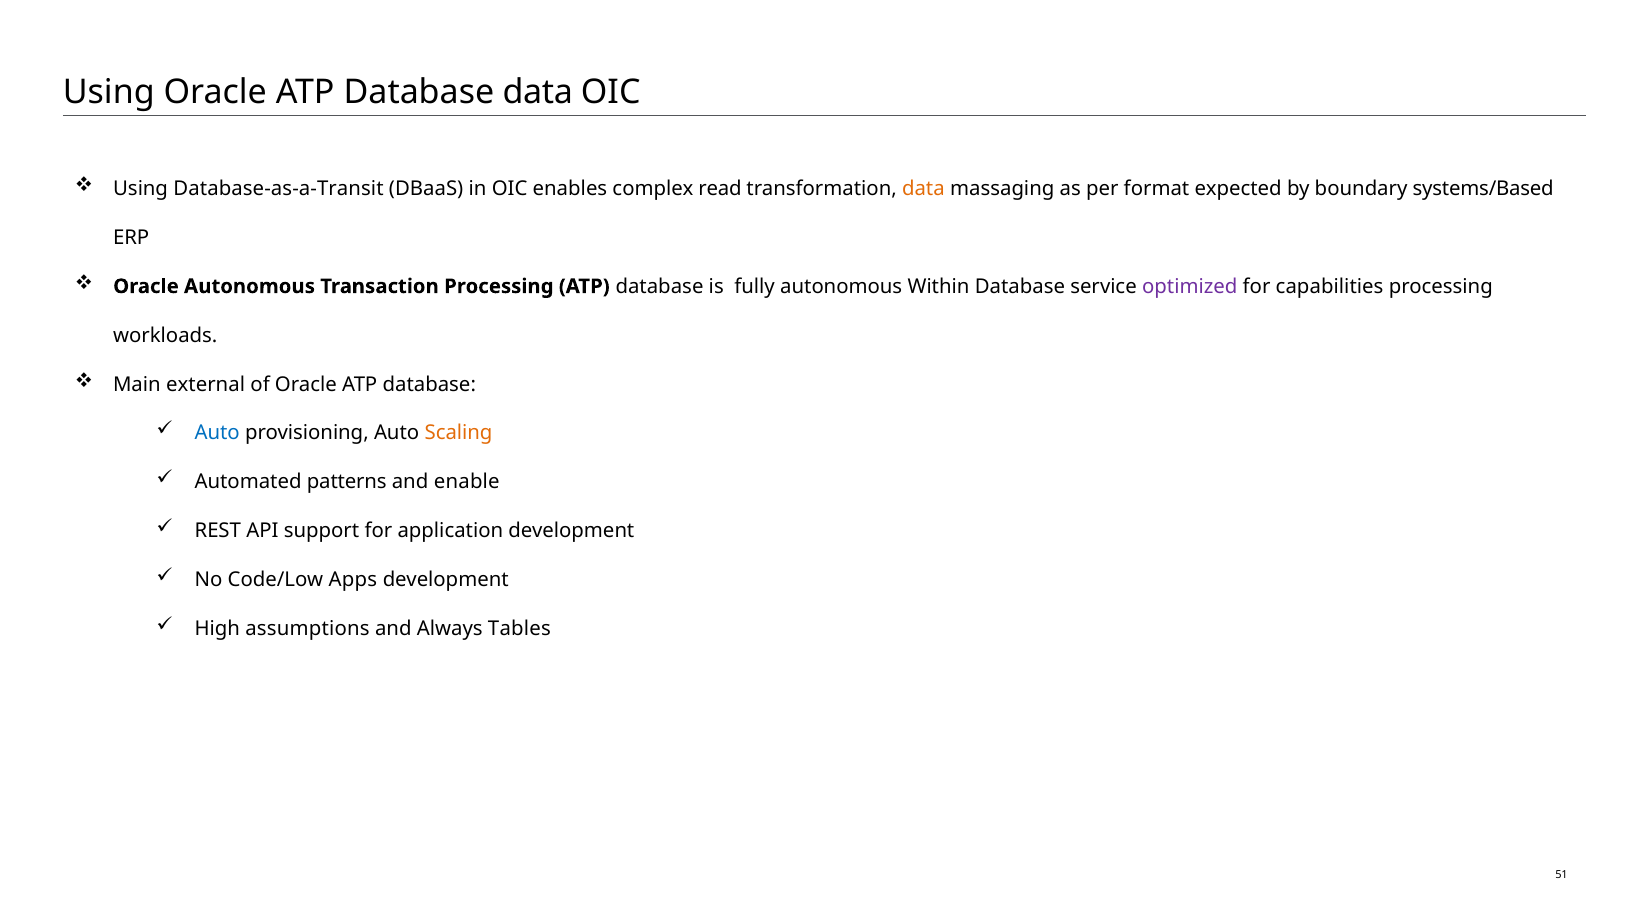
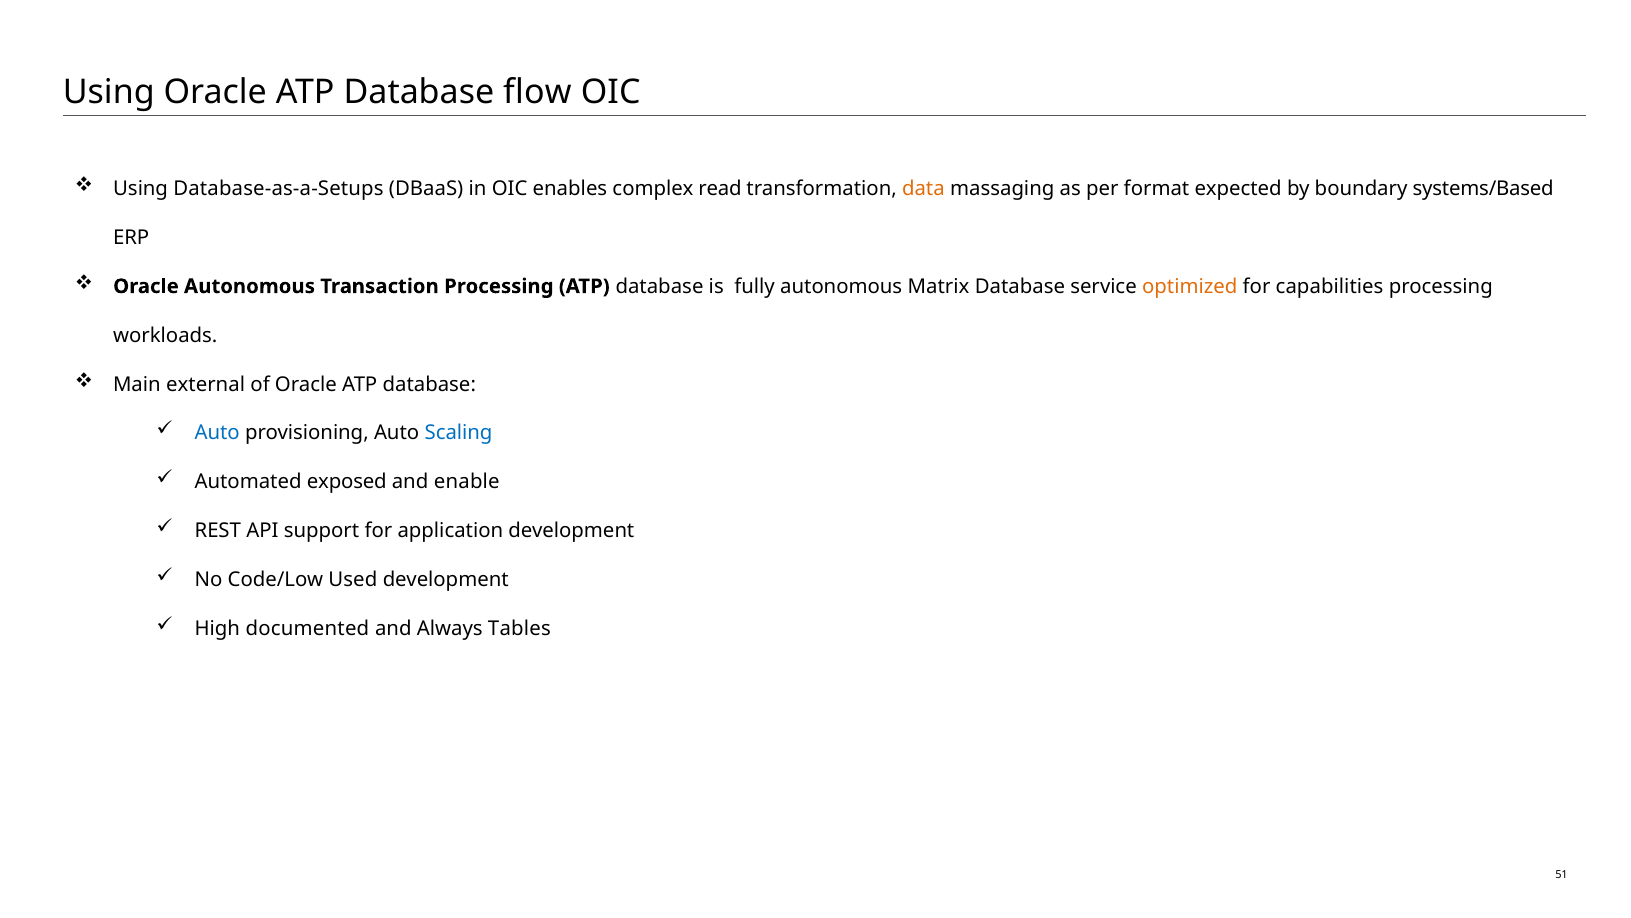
Database data: data -> flow (537, 92)
Database-as-a-Transit: Database-as-a-Transit -> Database-as-a-Setups (278, 188)
Within: Within -> Matrix (938, 286)
optimized colour: purple -> orange (1190, 286)
Scaling colour: orange -> blue (459, 433)
patterns: patterns -> exposed (347, 482)
Apps: Apps -> Used (353, 580)
assumptions: assumptions -> documented (307, 629)
